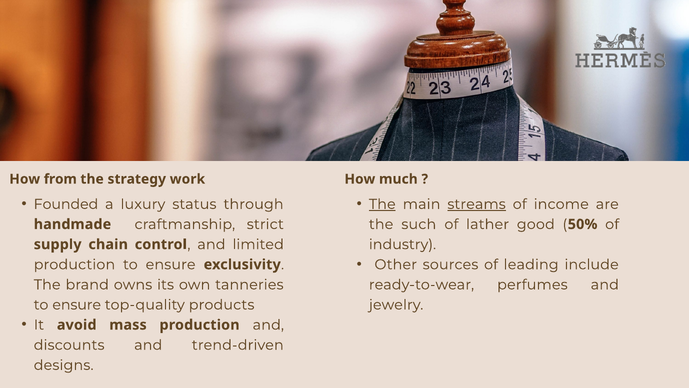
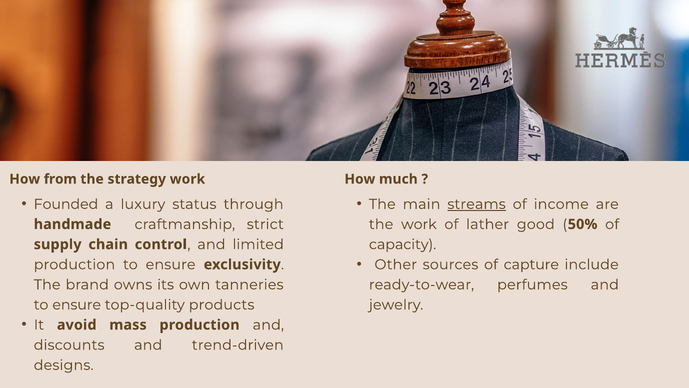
The underline: present -> none (382, 204)
the such: such -> work (419, 224)
industry: industry -> capacity (403, 244)
leading: leading -> capture (531, 264)
